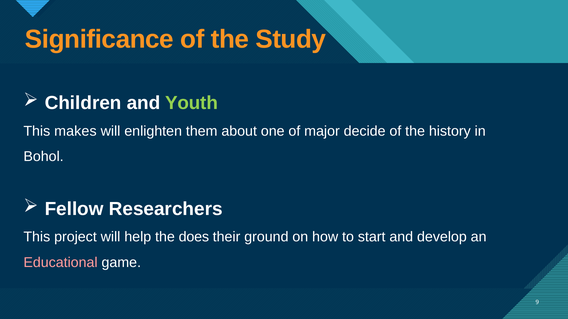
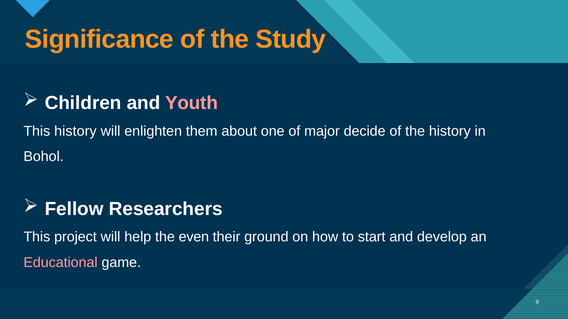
Youth colour: light green -> pink (192, 103)
This makes: makes -> history (75, 131)
does: does -> even (194, 237)
